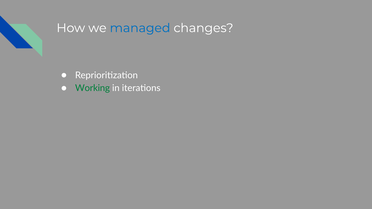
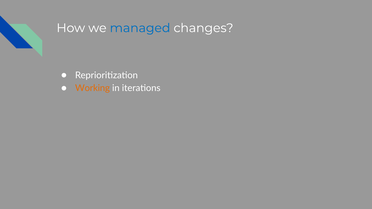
Working colour: green -> orange (92, 88)
